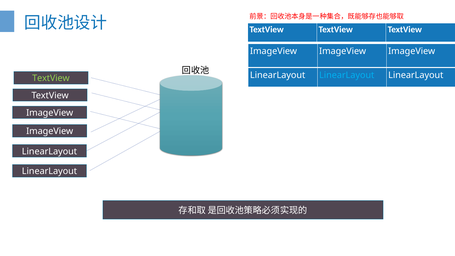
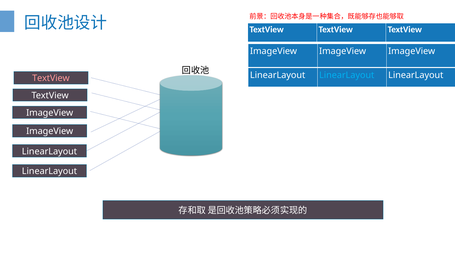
TextView colour: light green -> pink (51, 78)
